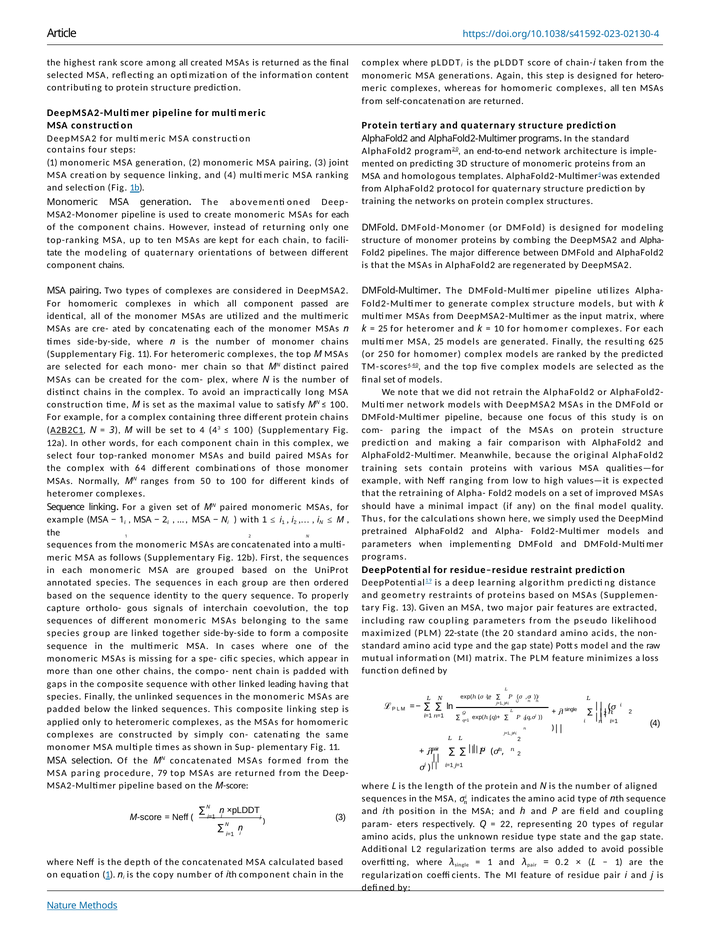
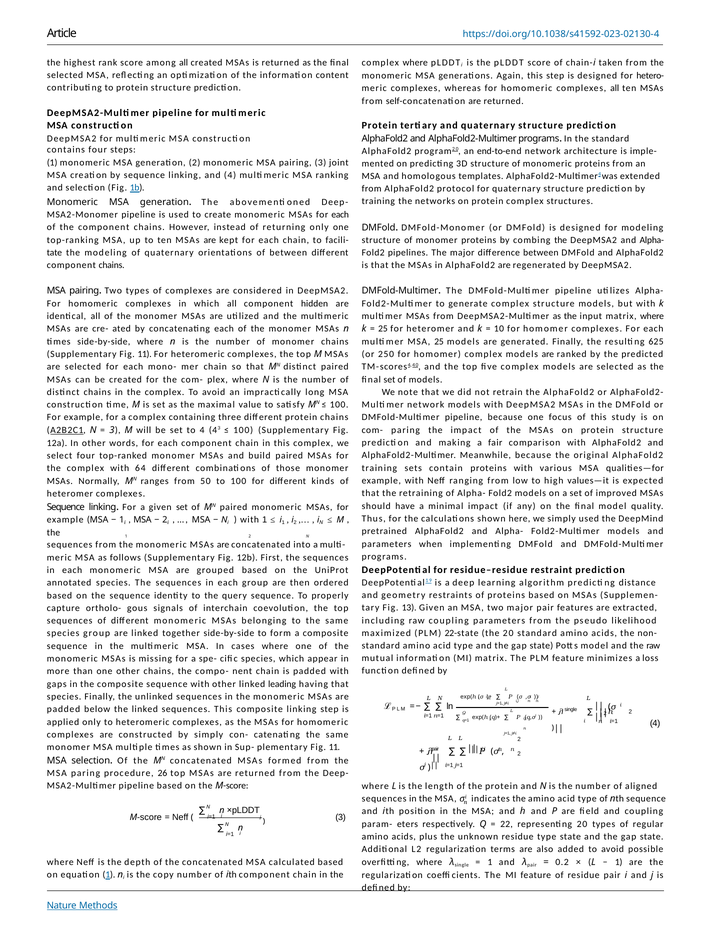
passed: passed -> hidden (315, 304)
79: 79 -> 26 (162, 774)
